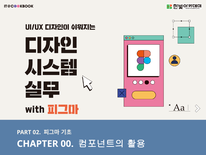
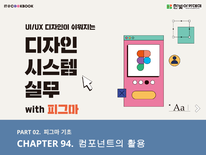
00: 00 -> 94 (67, 143)
